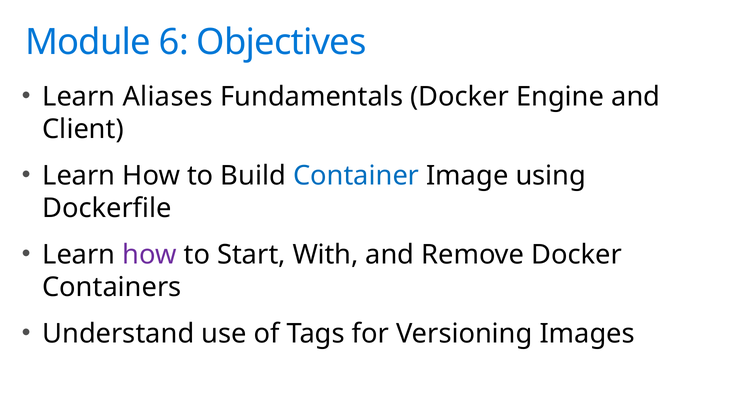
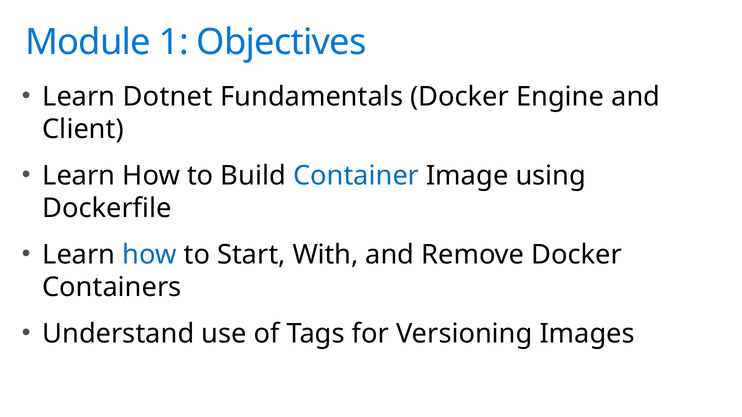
6: 6 -> 1 (174, 42)
Aliases: Aliases -> Dotnet (168, 97)
how colour: purple -> blue (150, 255)
